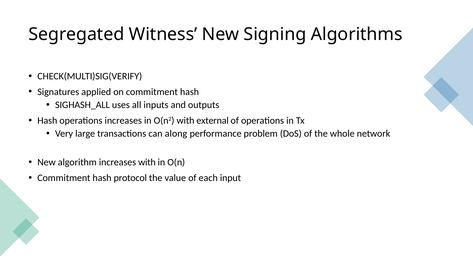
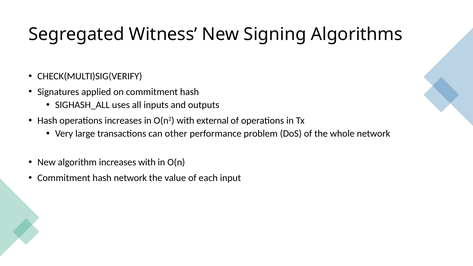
along: along -> other (176, 134)
hash protocol: protocol -> network (130, 178)
